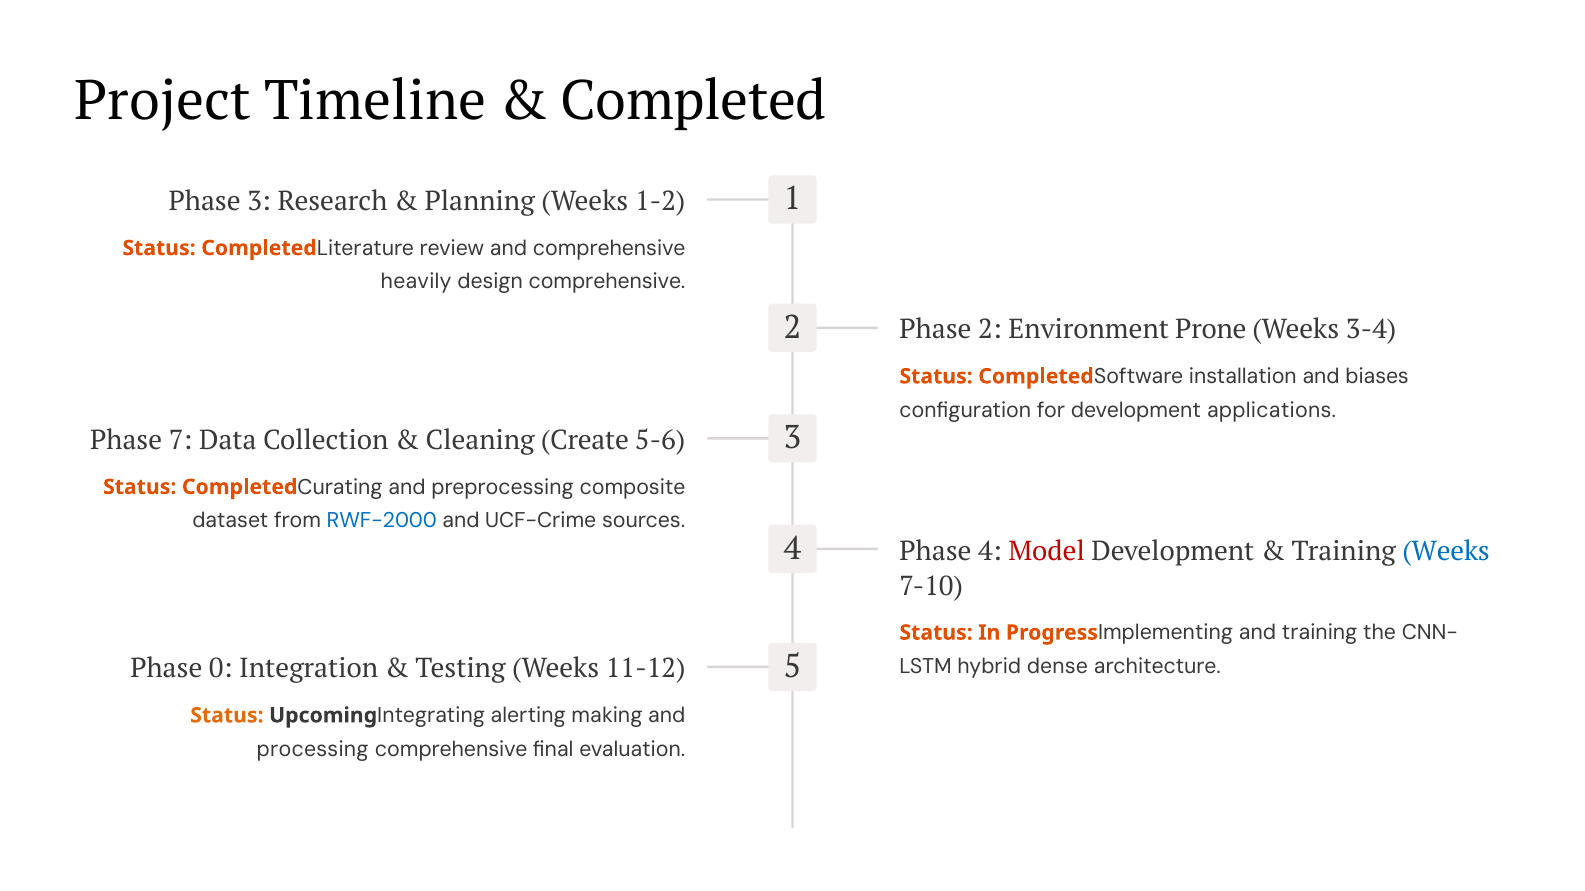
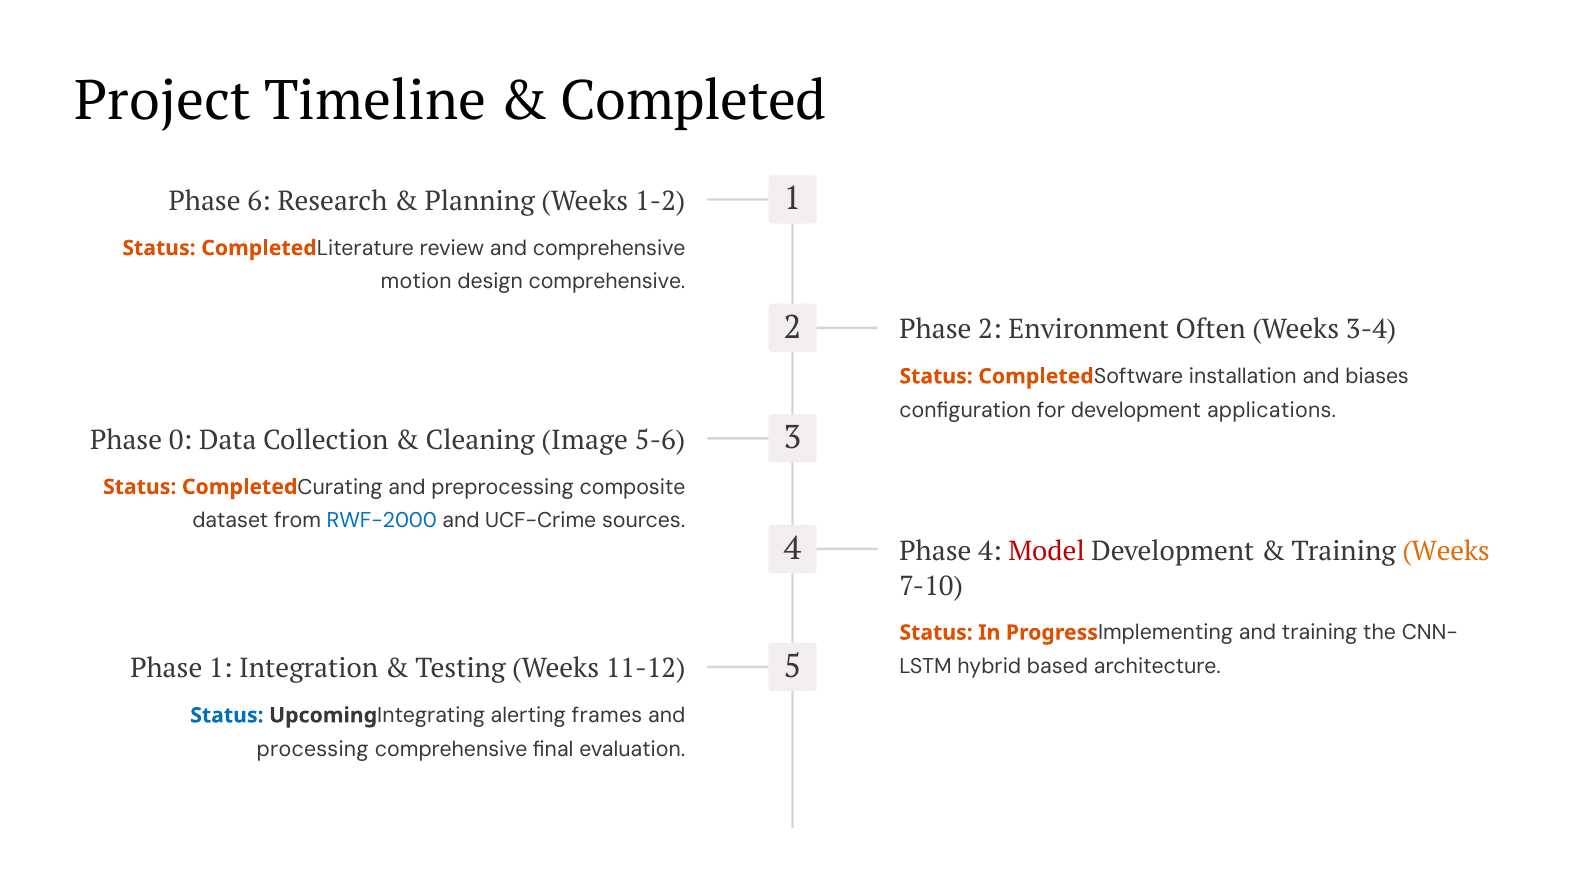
Phase 3: 3 -> 6 (259, 202)
heavily: heavily -> motion (416, 282)
Prone: Prone -> Often (1211, 330)
7: 7 -> 0 (181, 441)
Create: Create -> Image (585, 441)
Weeks colour: blue -> orange (1446, 551)
Phase 0: 0 -> 1 (221, 669)
dense: dense -> based (1057, 667)
Status colour: orange -> blue (227, 716)
making: making -> frames (607, 716)
